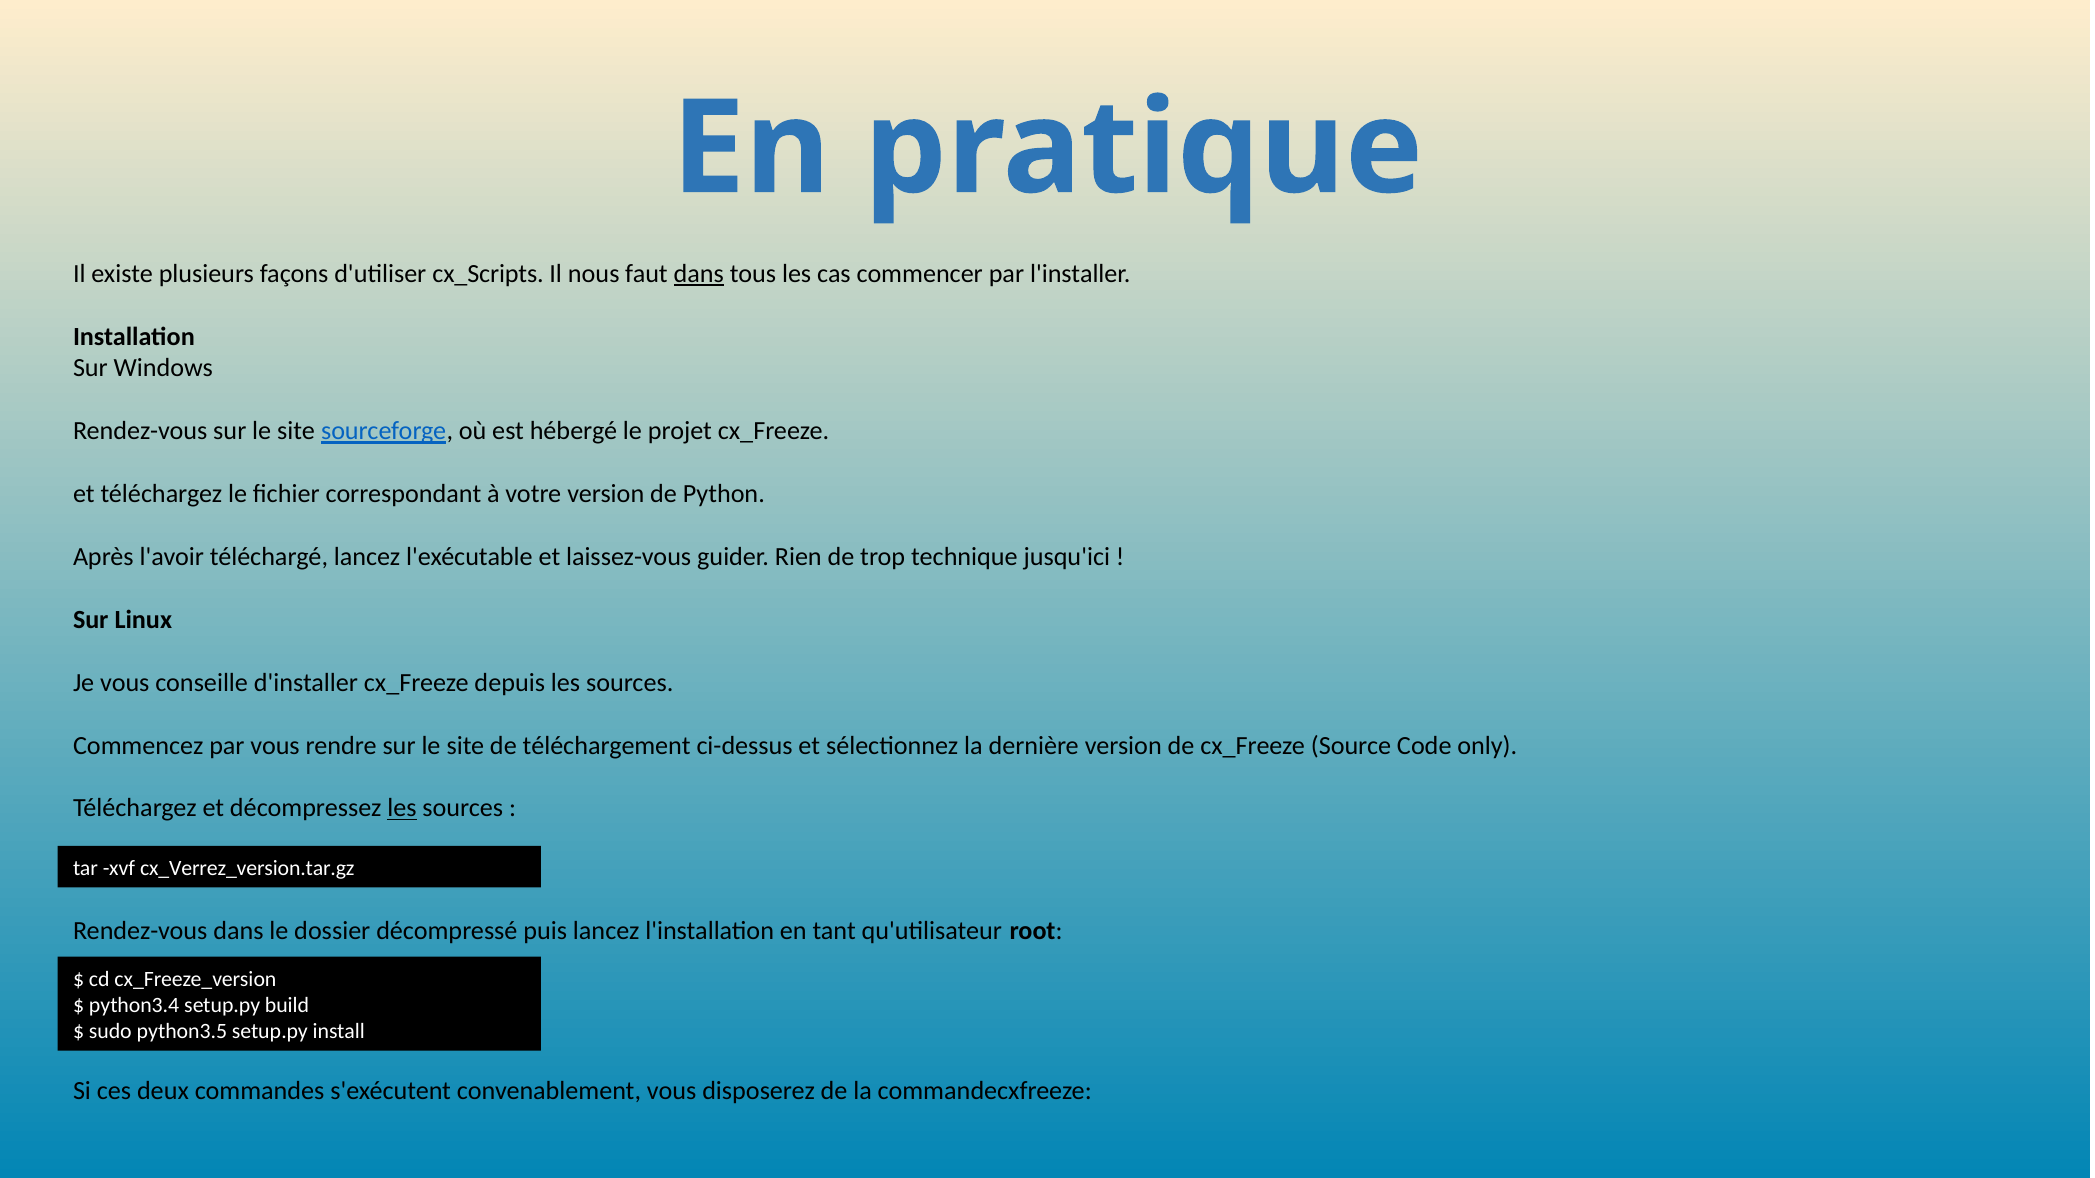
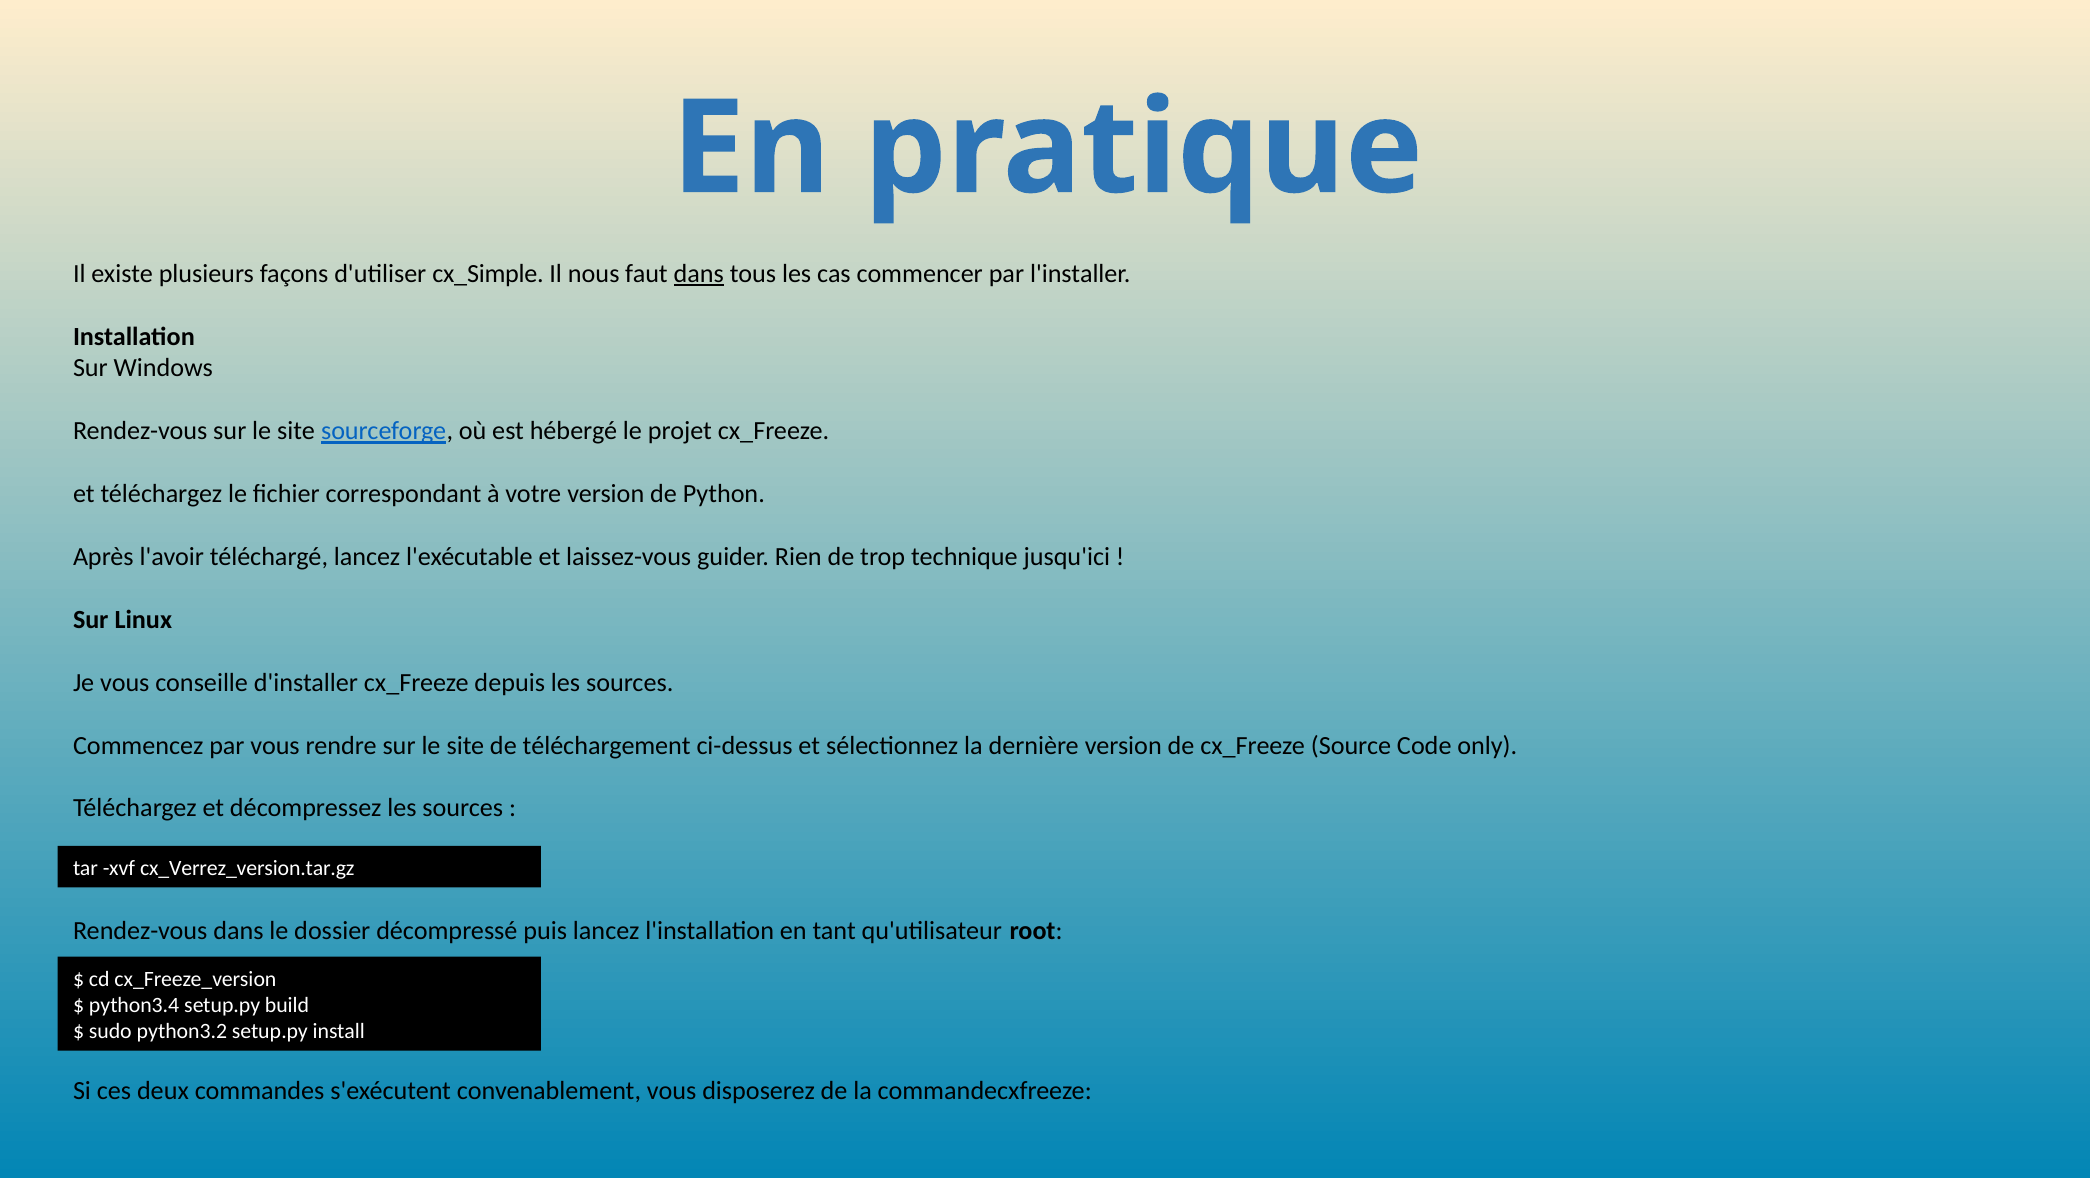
cx_Scripts: cx_Scripts -> cx_Simple (488, 274)
les underline: present -> none (402, 809)
python3.5: python3.5 -> python3.2 (182, 1032)
